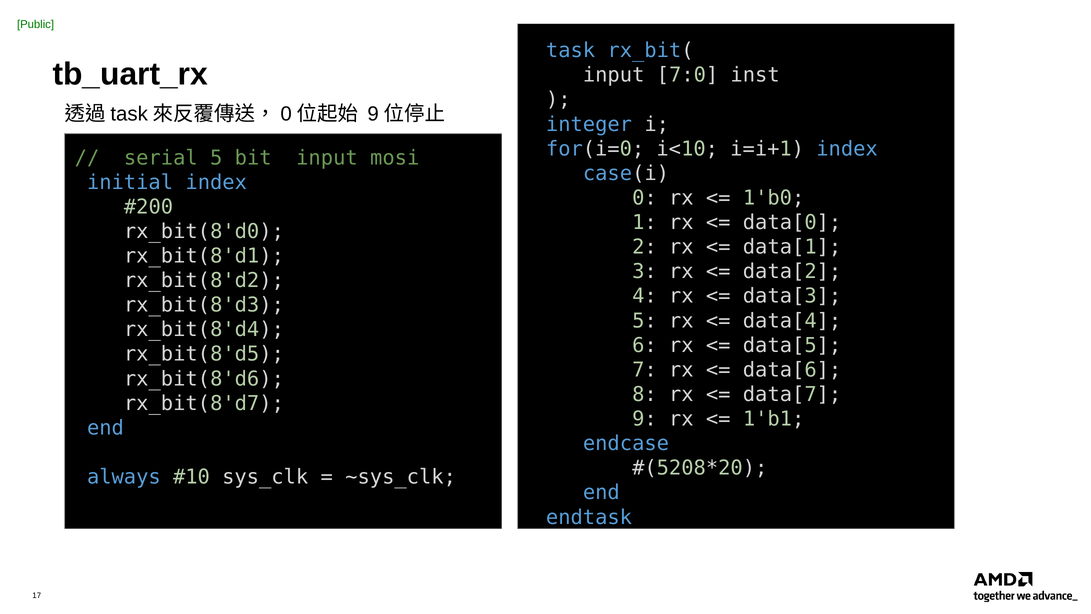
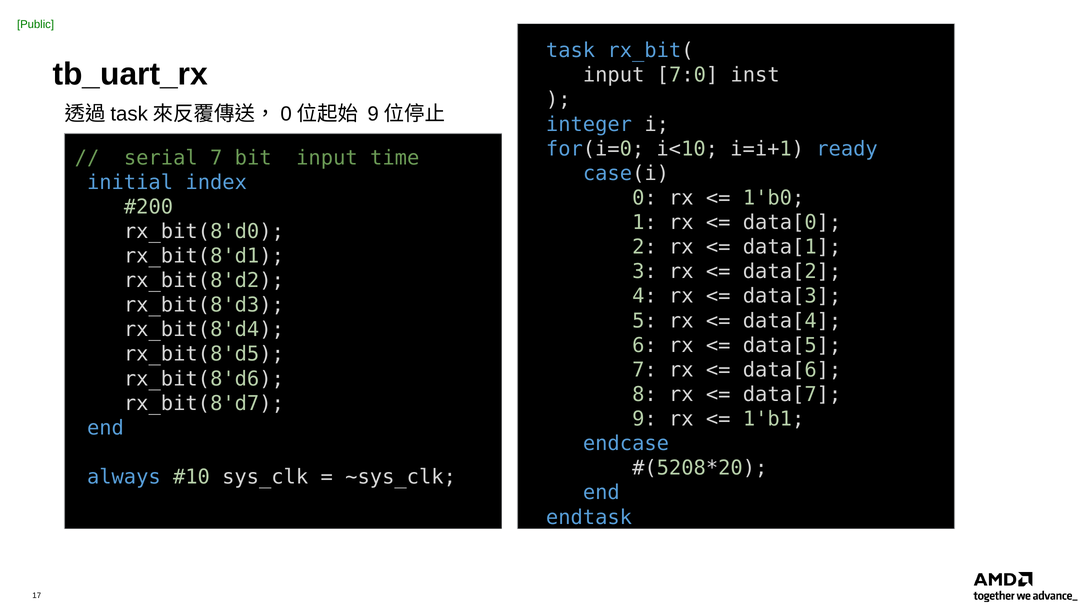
i=i+1 index: index -> ready (847, 149)
serial 5: 5 -> 7 (216, 158)
mosi: mosi -> time (395, 158)
